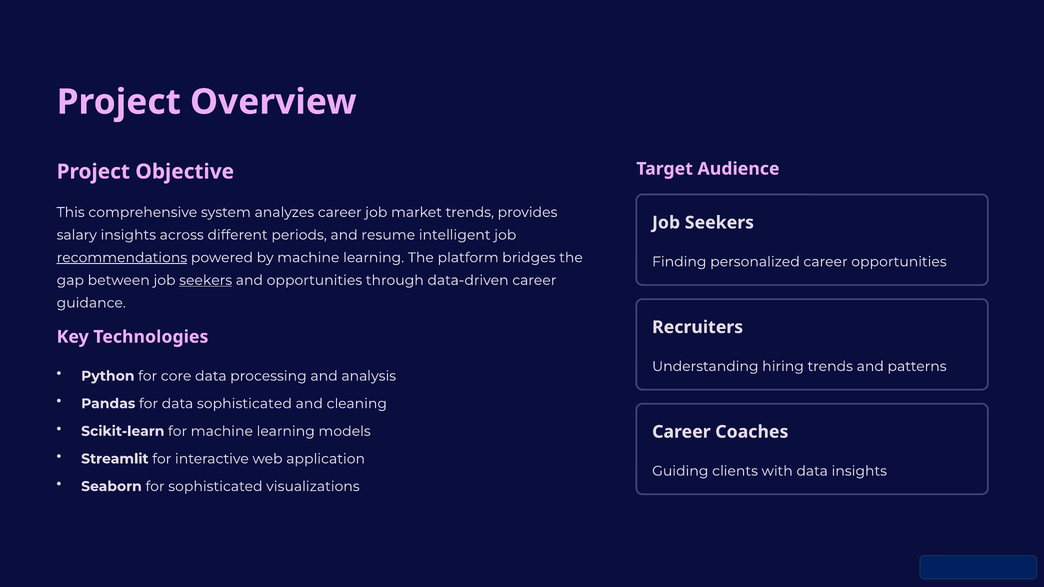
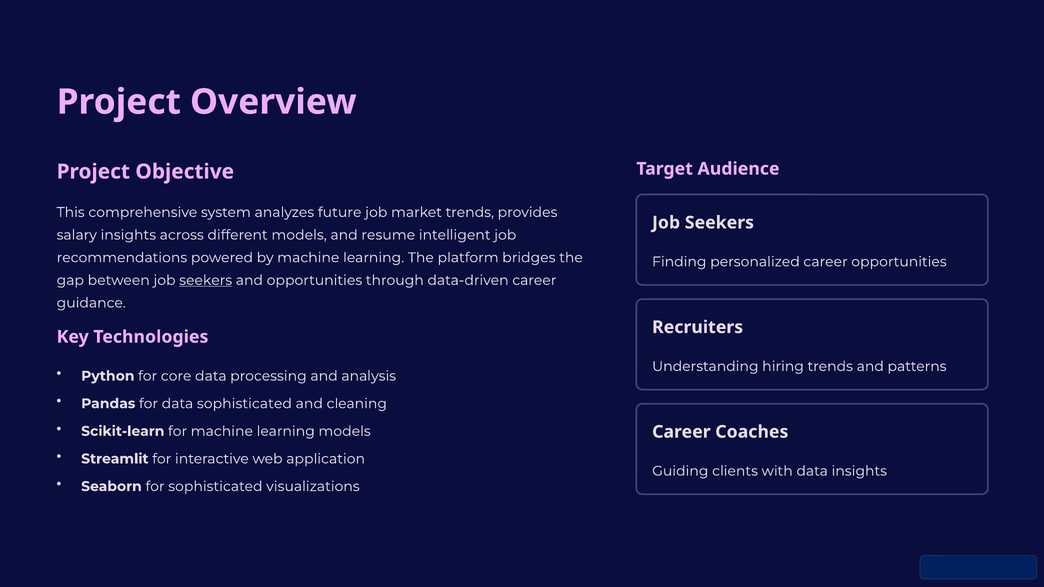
analyzes career: career -> future (340, 212)
different periods: periods -> models (299, 235)
recommendations underline: present -> none (122, 258)
